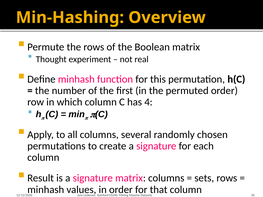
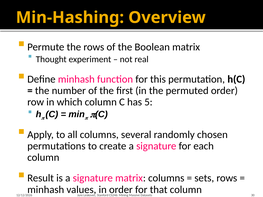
4: 4 -> 5 (148, 102)
